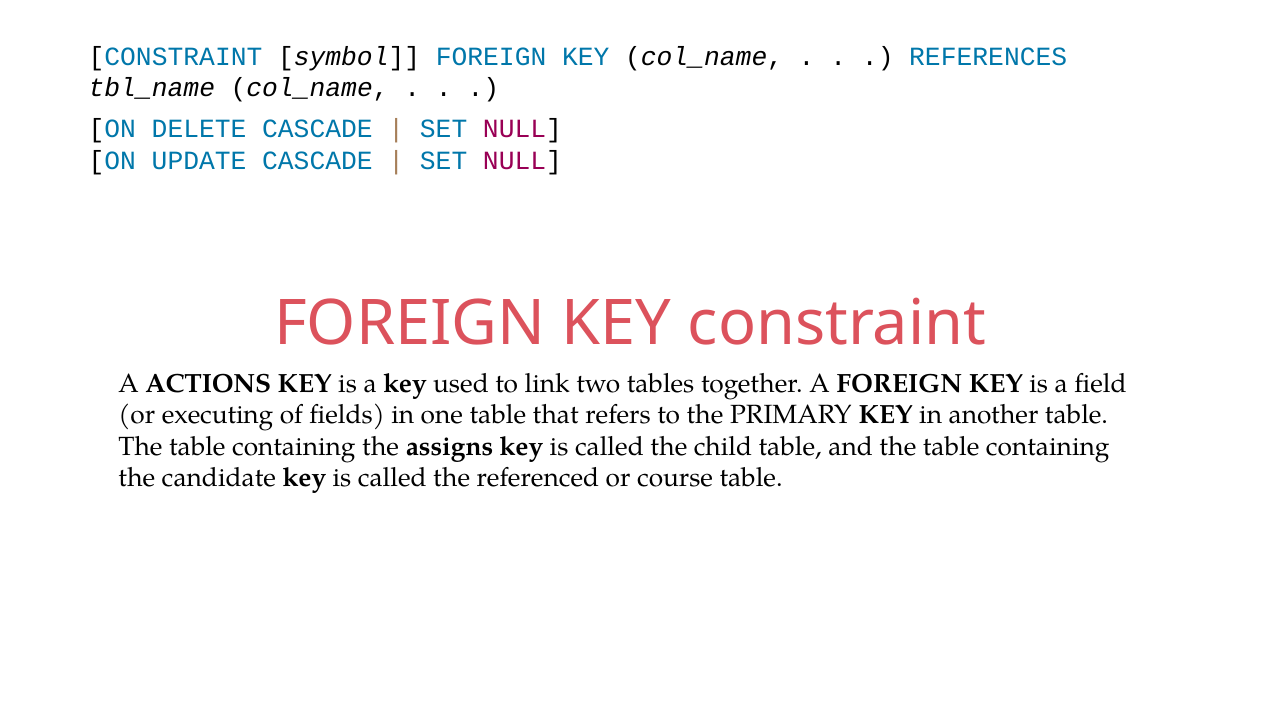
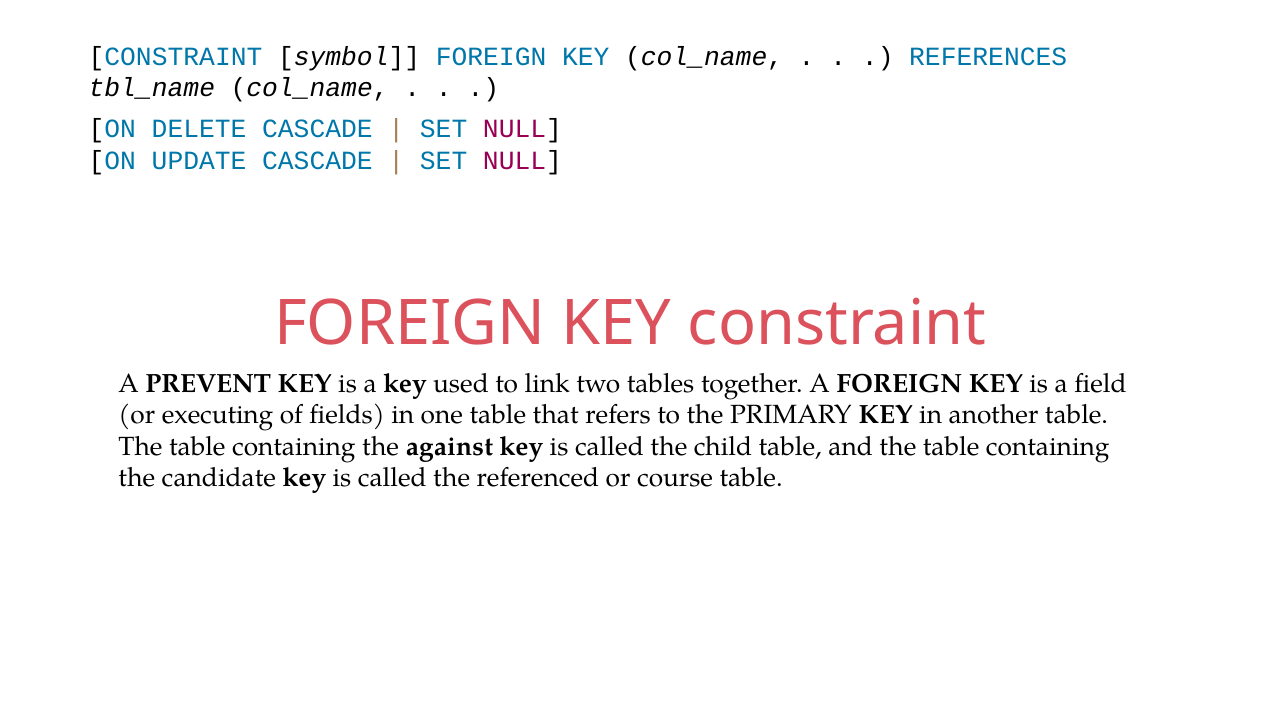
ACTIONS: ACTIONS -> PREVENT (208, 384)
assigns: assigns -> against (449, 447)
